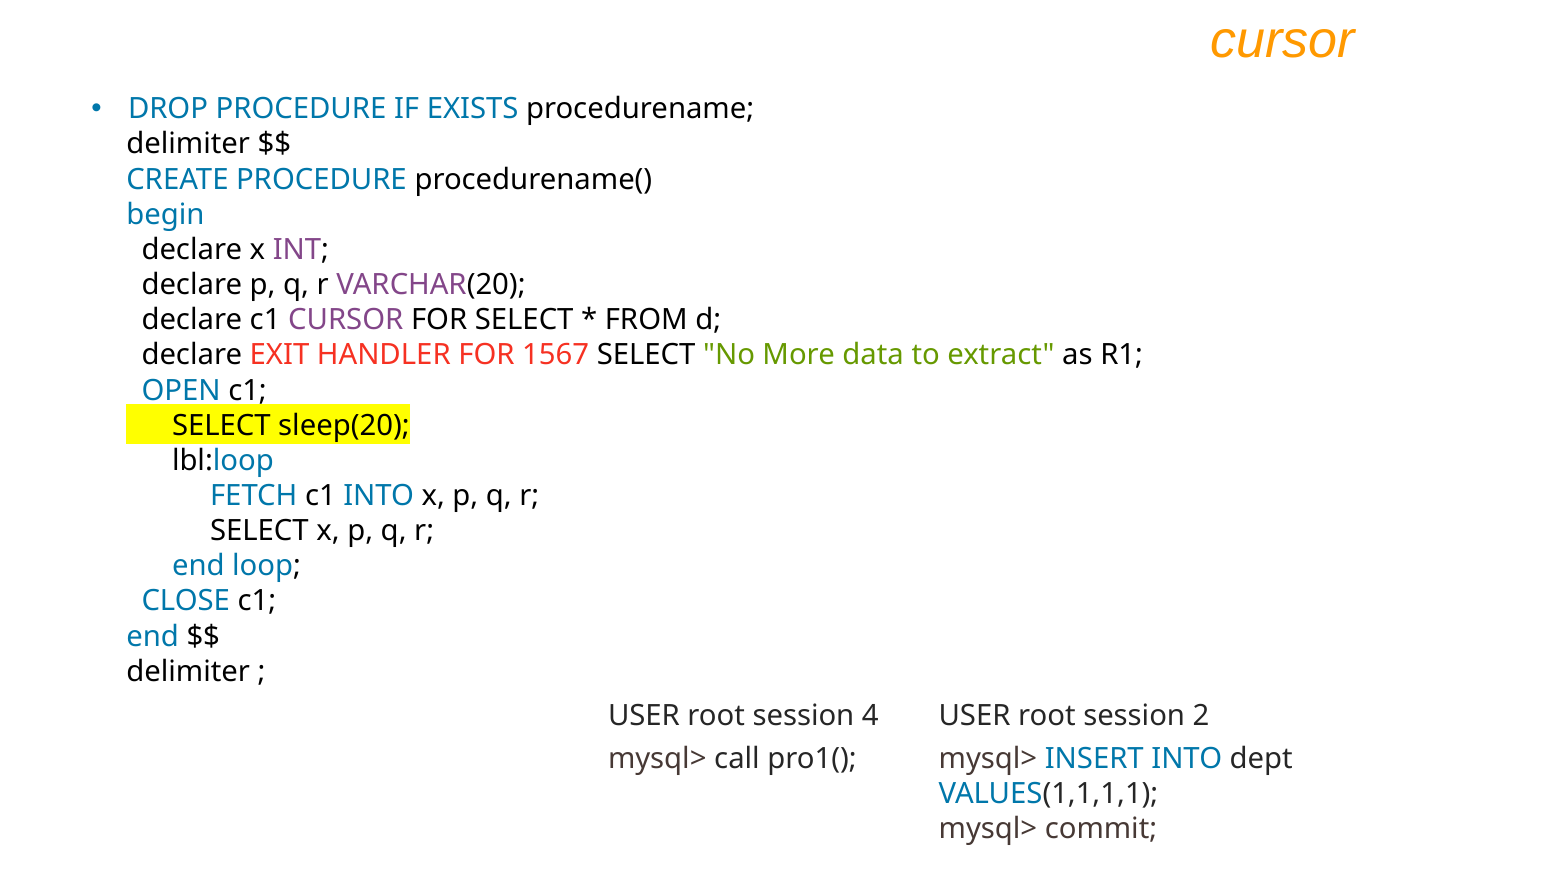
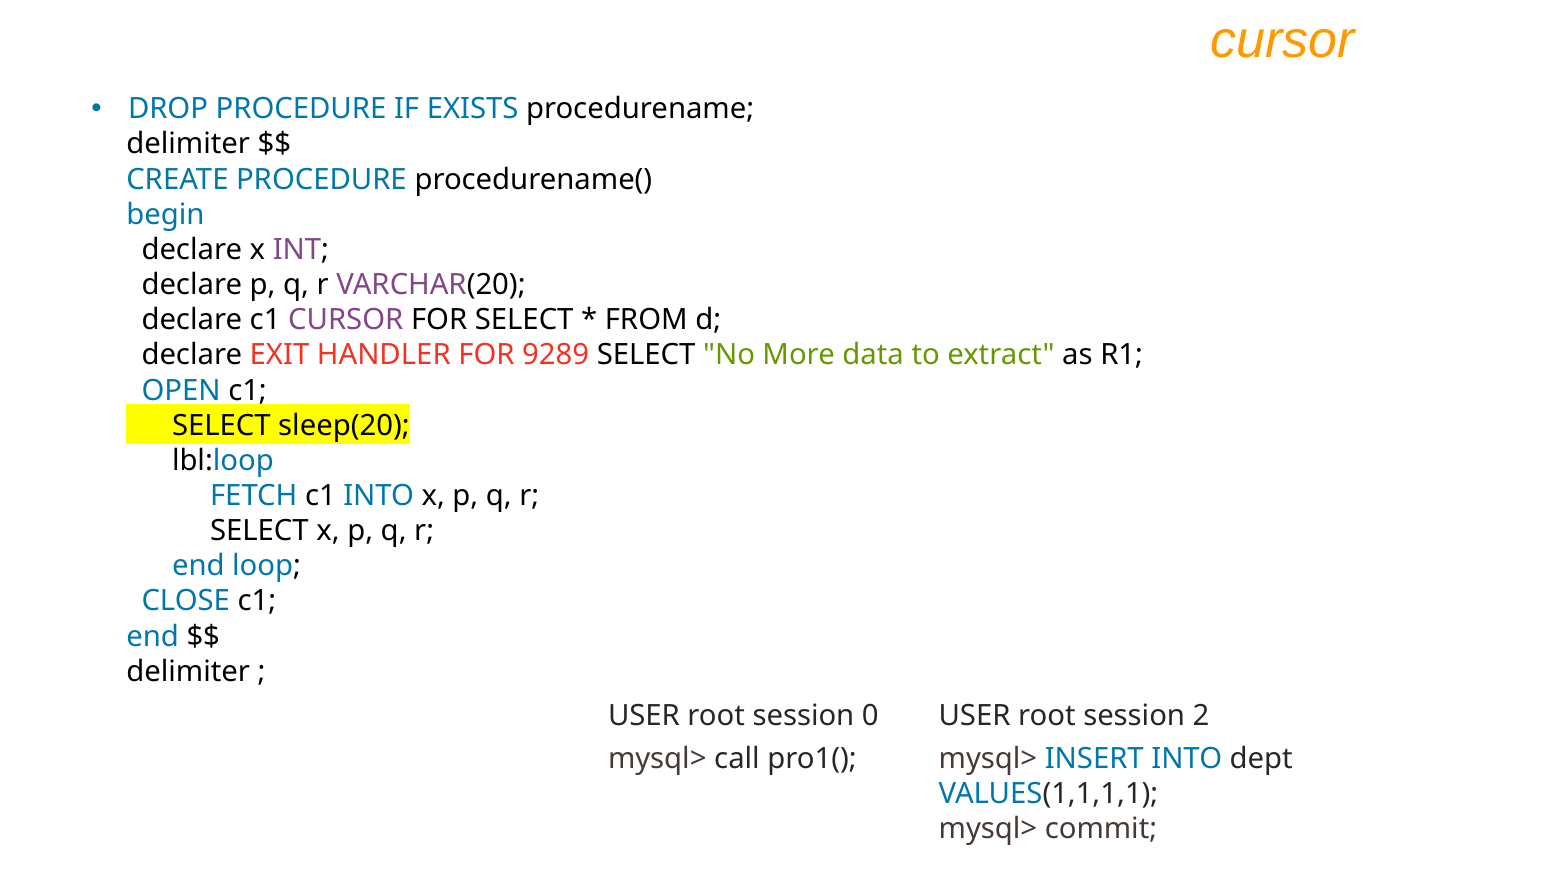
1567: 1567 -> 9289 (556, 355)
4: 4 -> 0 (870, 715)
